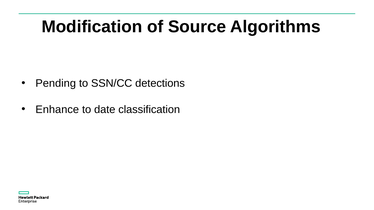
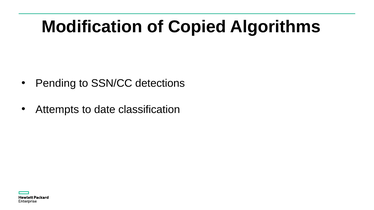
Source: Source -> Copied (197, 27)
Enhance: Enhance -> Attempts (57, 110)
